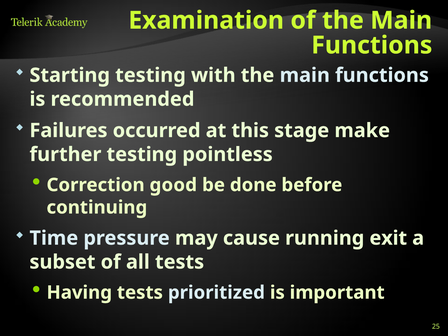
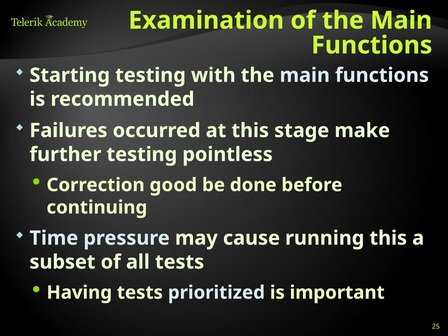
running exit: exit -> this (388, 238)
